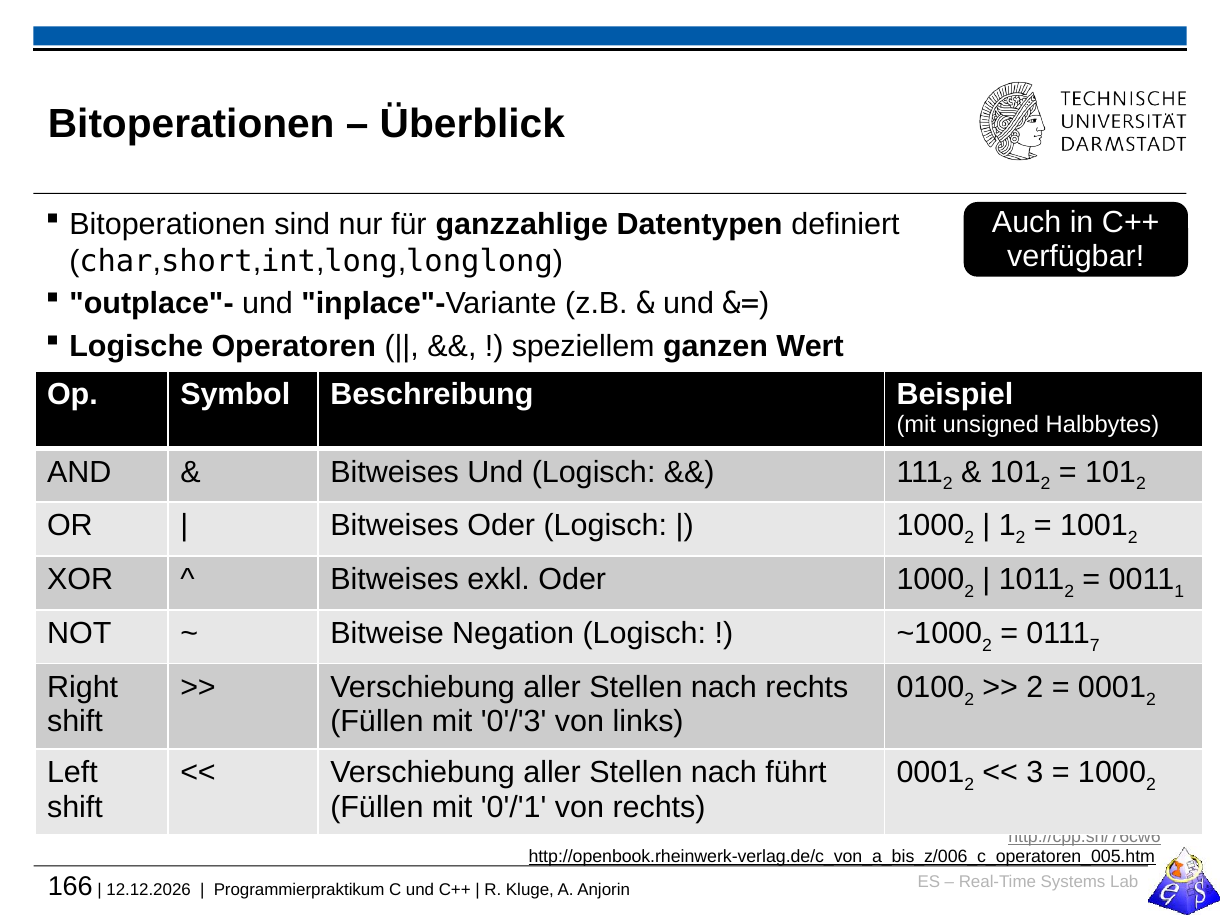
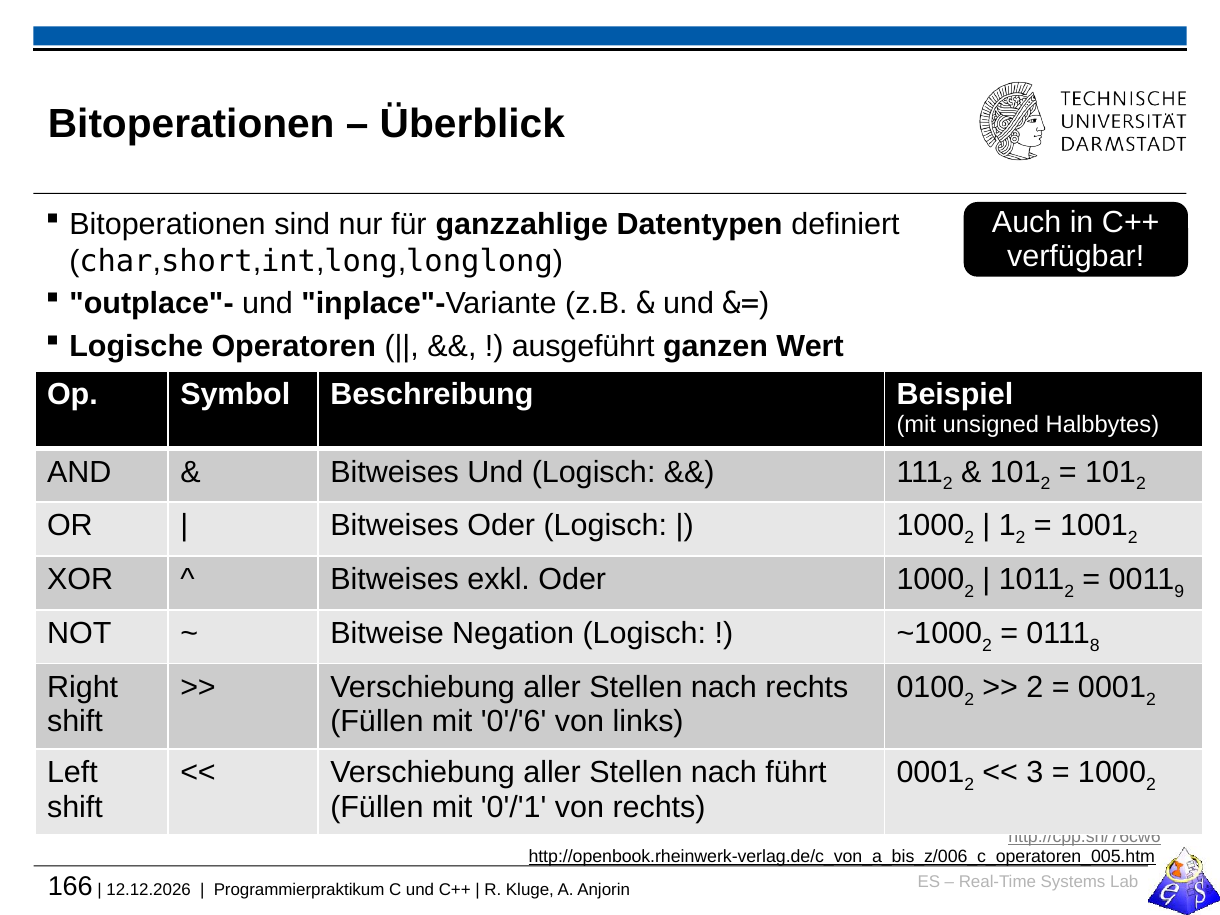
speziellem: speziellem -> ausgeführt (583, 347)
1: 1 -> 9 (1179, 592)
7: 7 -> 8 (1095, 645)
0'/'3: 0'/'3 -> 0'/'6 (514, 722)
